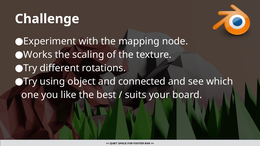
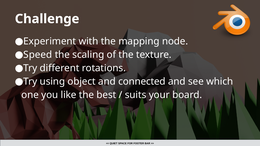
Works: Works -> Speed (38, 55)
